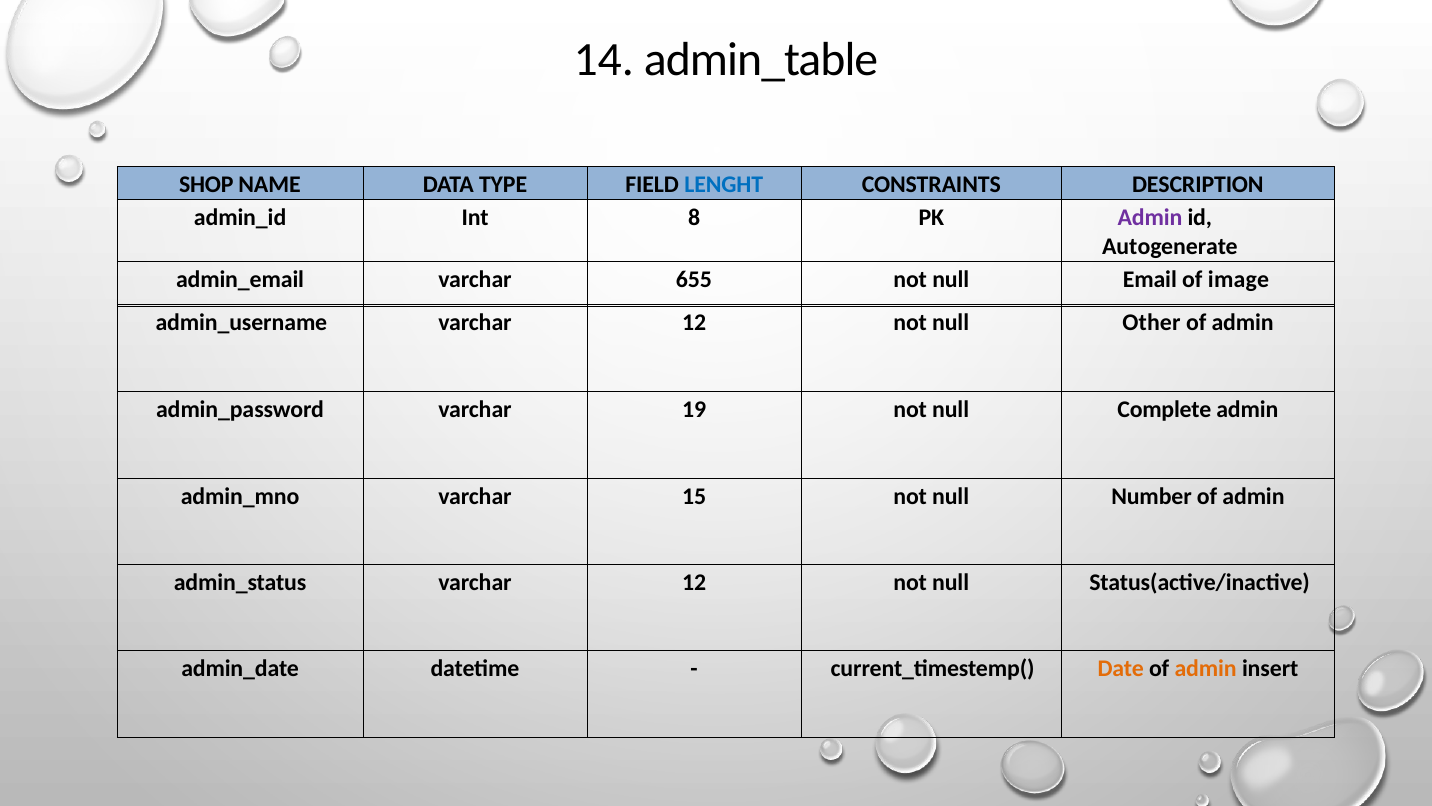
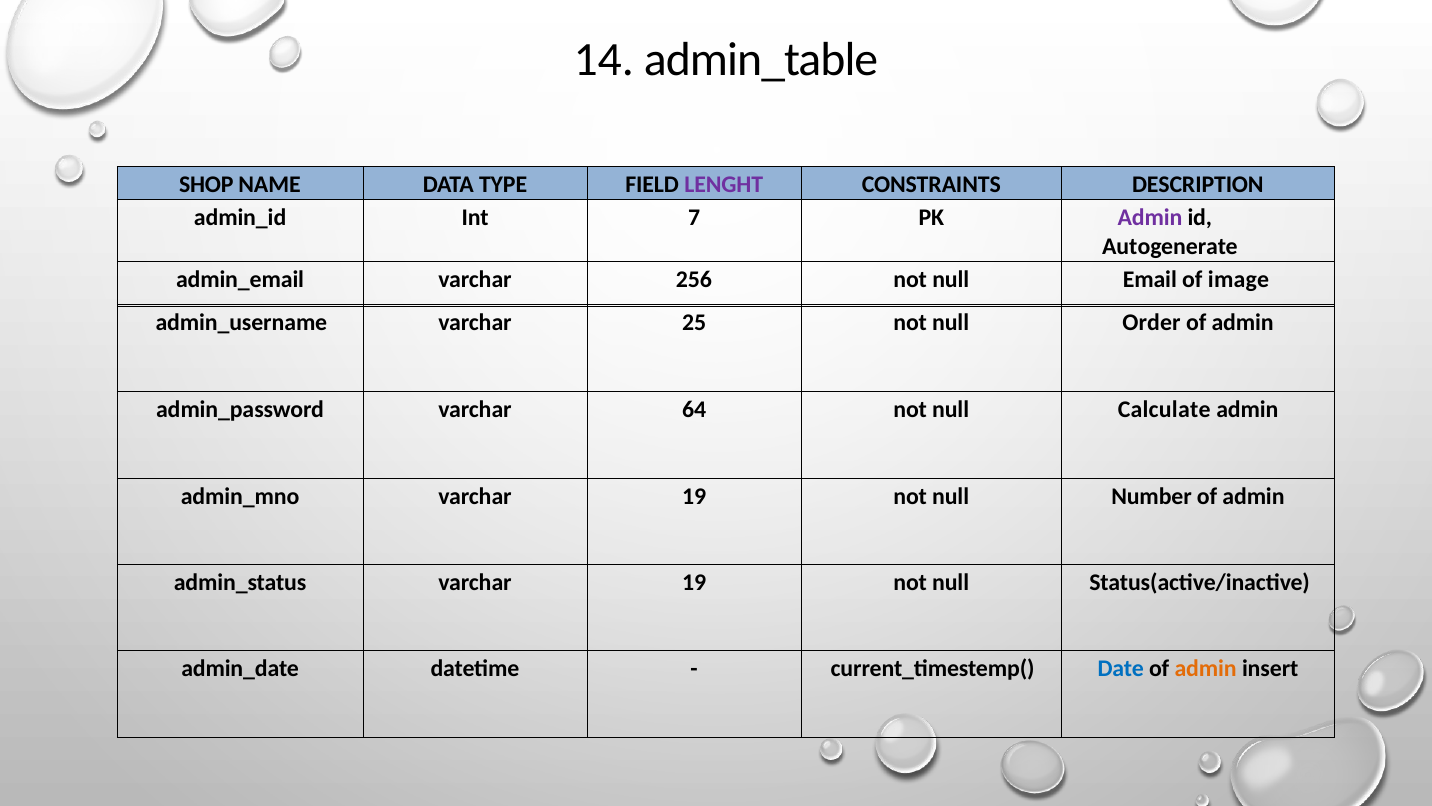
LENGHT colour: blue -> purple (724, 185)
8: 8 -> 7 (694, 217)
655: 655 -> 256 (694, 279)
12: 12 -> 25 (694, 323)
Other: Other -> Order (1151, 323)
19: 19 -> 64 (694, 409)
Complete: Complete -> Calculate (1164, 409)
15: 15 -> 19 (694, 496)
12: 12 -> 19 (694, 582)
Date colour: orange -> blue (1121, 668)
